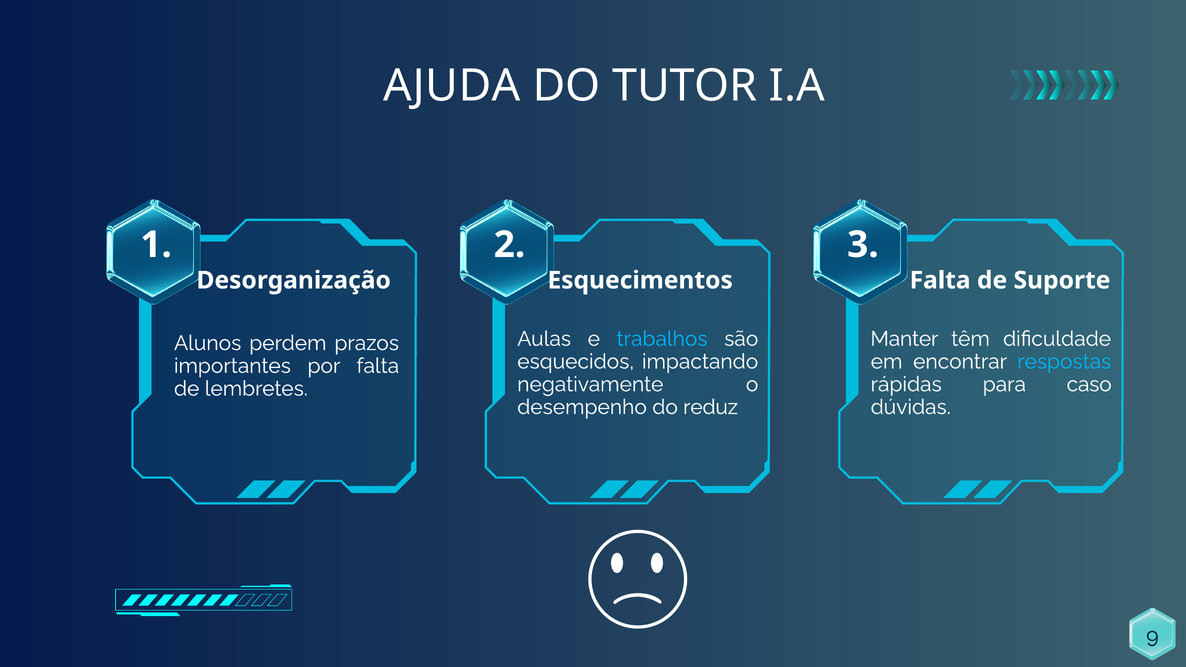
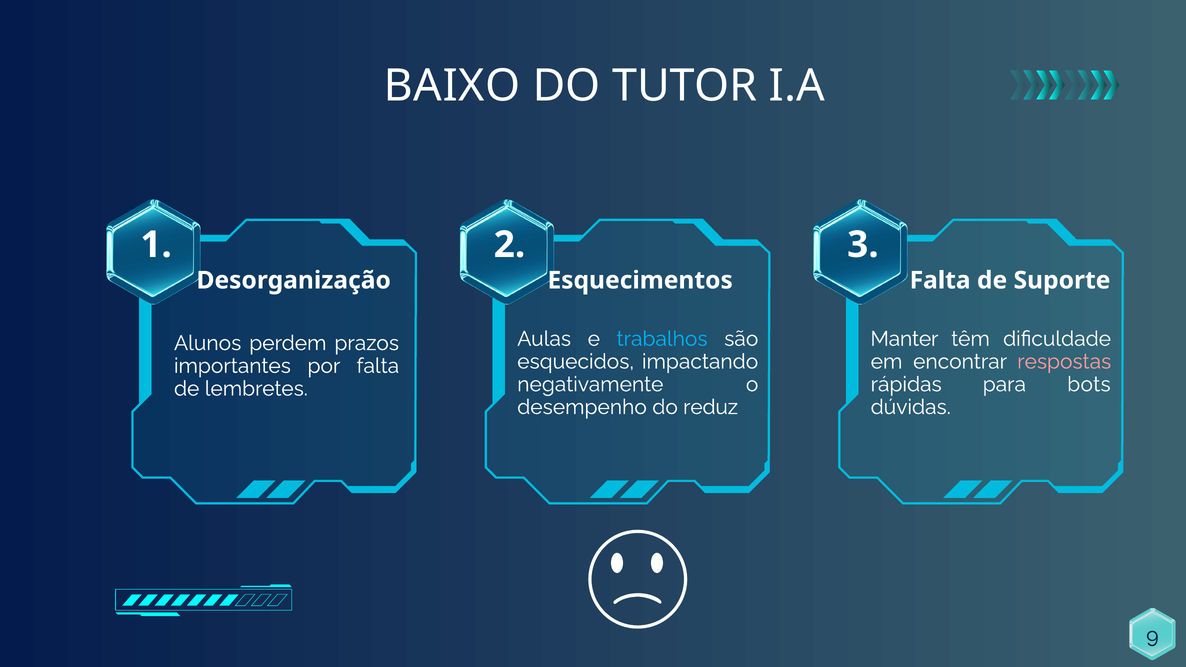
AJUDA: AJUDA -> BAIXO (452, 86)
respostas colour: light blue -> pink (1064, 362)
caso: caso -> bots (1089, 384)
